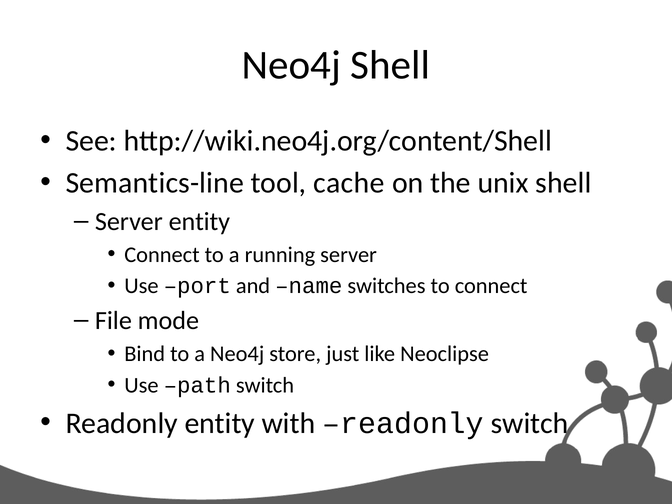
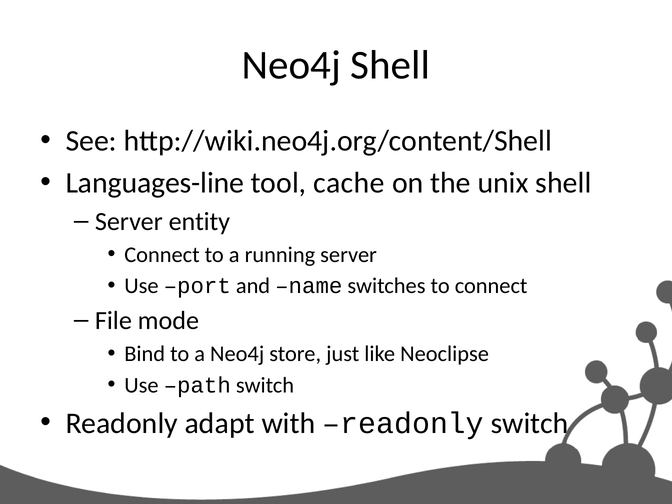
Semantics-line: Semantics-line -> Languages-line (155, 183)
Readonly entity: entity -> adapt (220, 423)
